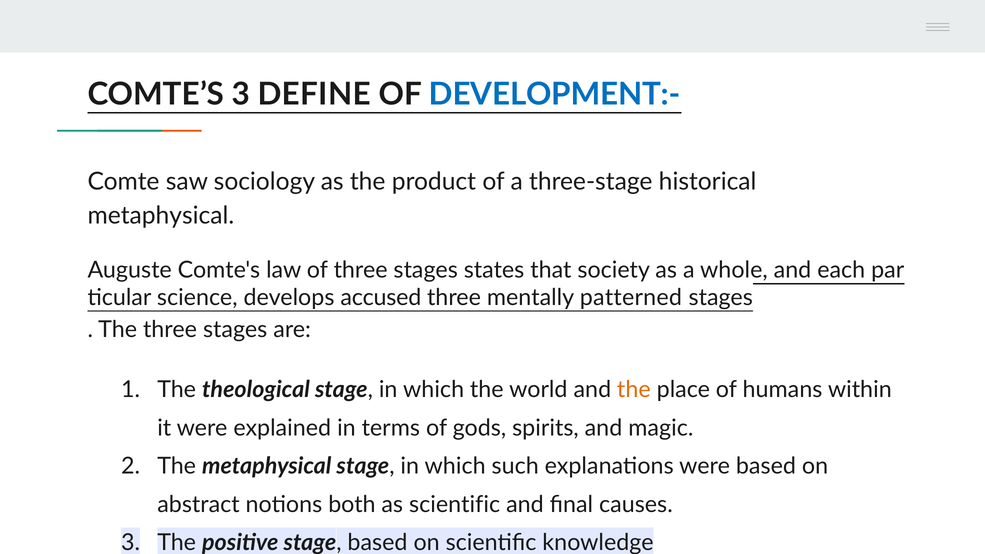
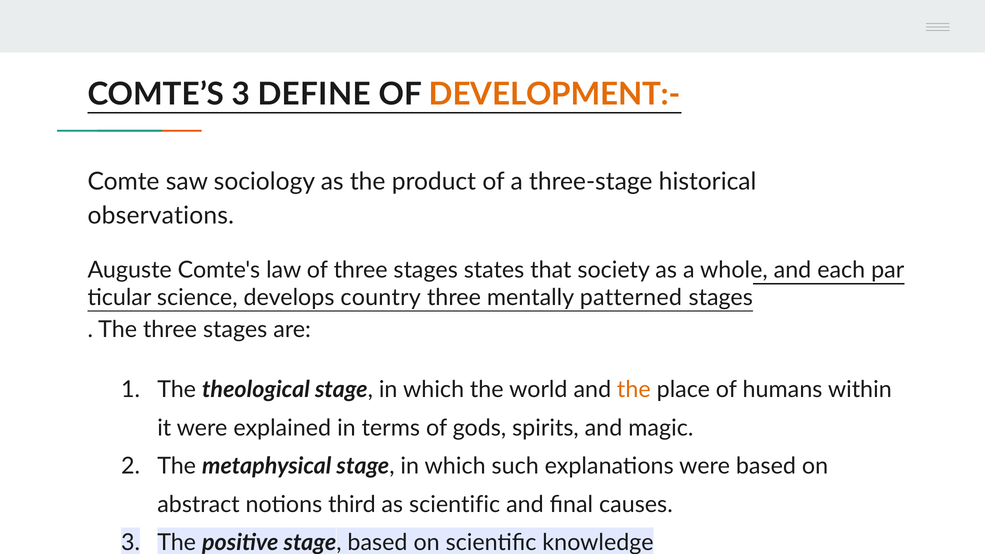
DEVELOPMENT:- colour: blue -> orange (555, 94)
metaphysical: metaphysical -> observations (161, 215)
accused: accused -> country (381, 298)
both: both -> third (352, 504)
